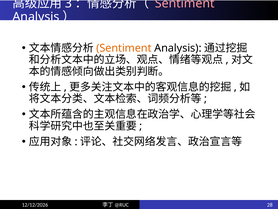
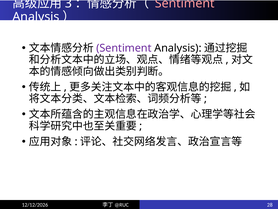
Sentiment colour: orange -> purple (124, 48)
